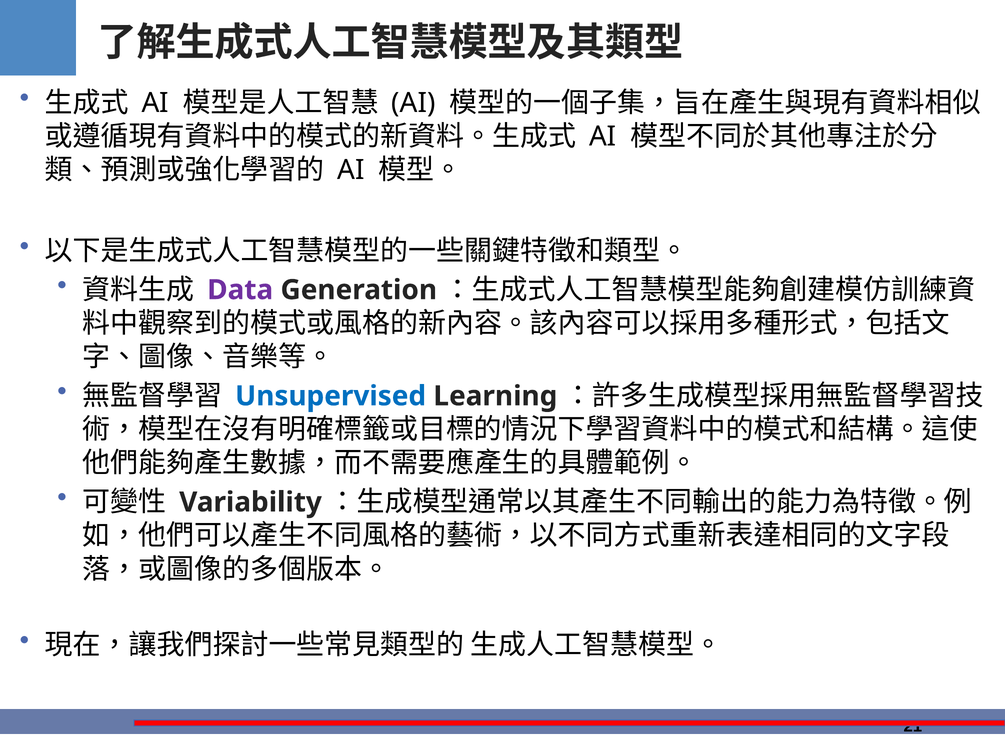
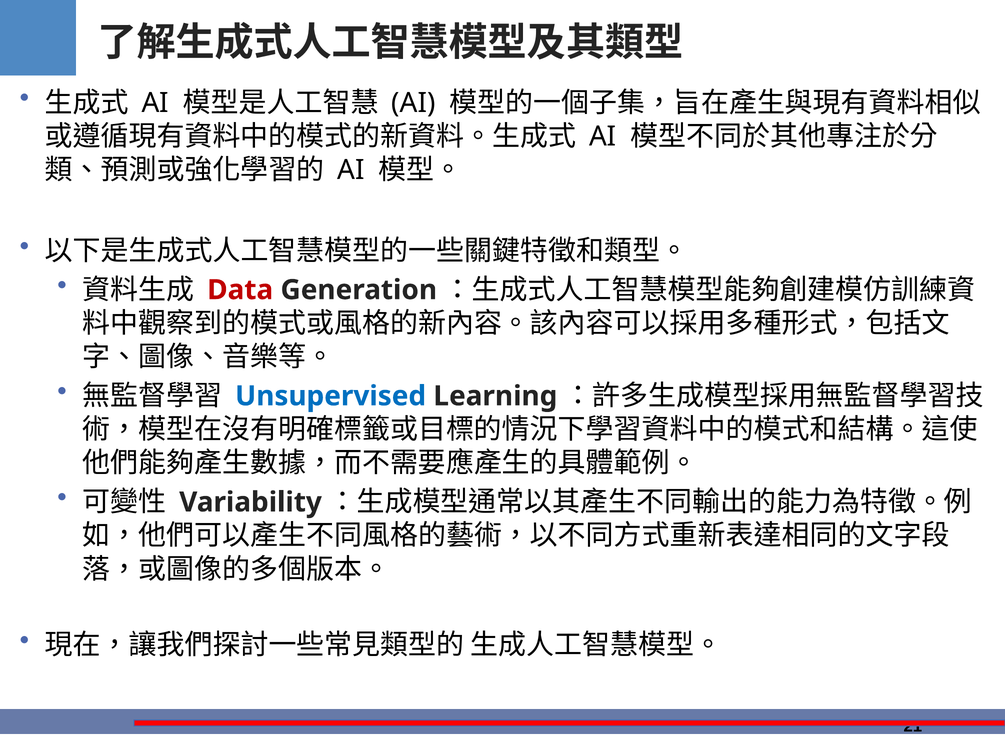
Data colour: purple -> red (240, 290)
